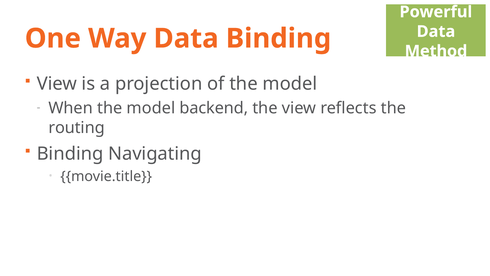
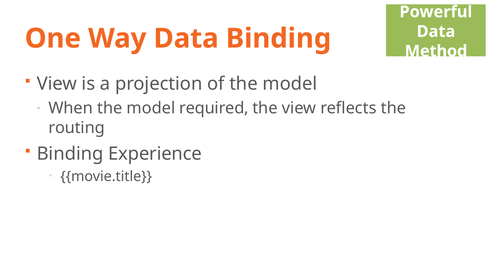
backend: backend -> required (214, 108)
Navigating: Navigating -> Experience (155, 154)
